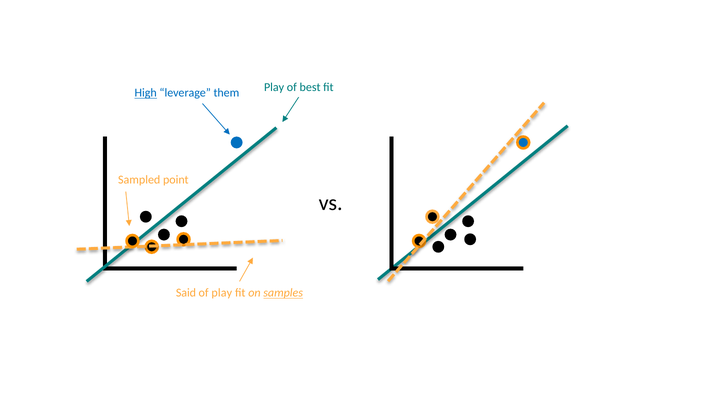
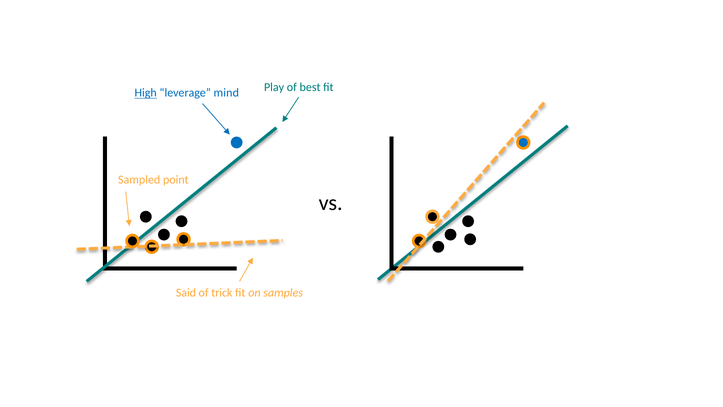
them: them -> mind (226, 93)
of play: play -> trick (222, 293)
samples underline: present -> none (283, 293)
